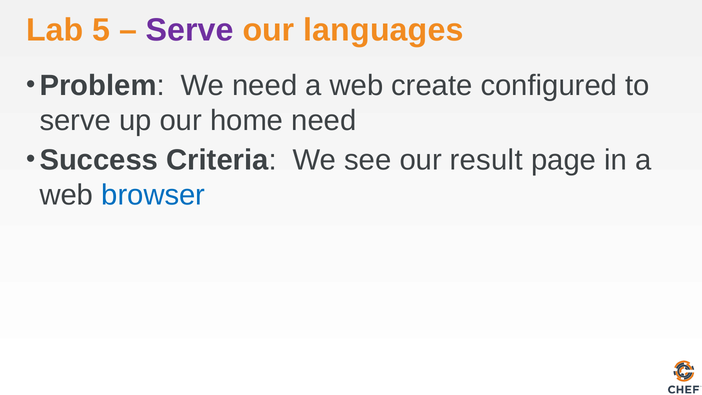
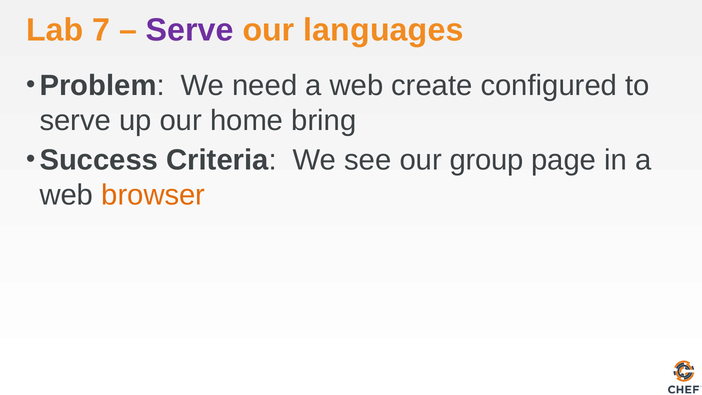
5: 5 -> 7 (101, 30)
home need: need -> bring (324, 121)
result: result -> group (487, 160)
browser colour: blue -> orange (153, 195)
